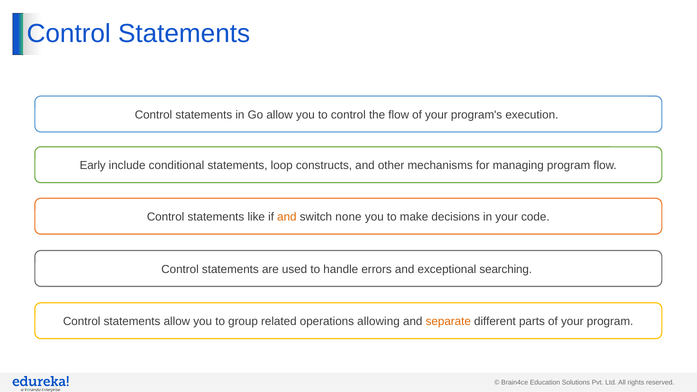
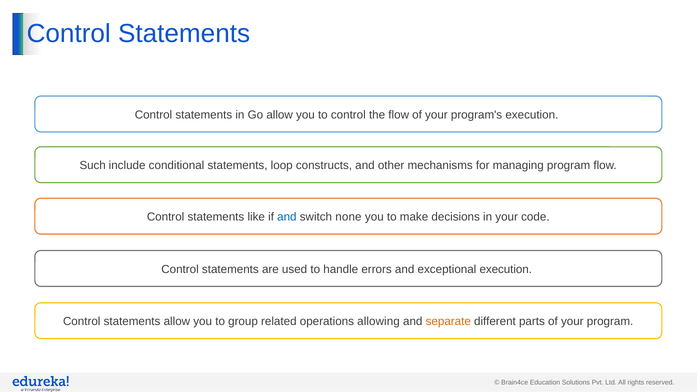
Early: Early -> Such (93, 166)
and colour: orange -> blue (287, 217)
exceptional searching: searching -> execution (506, 269)
